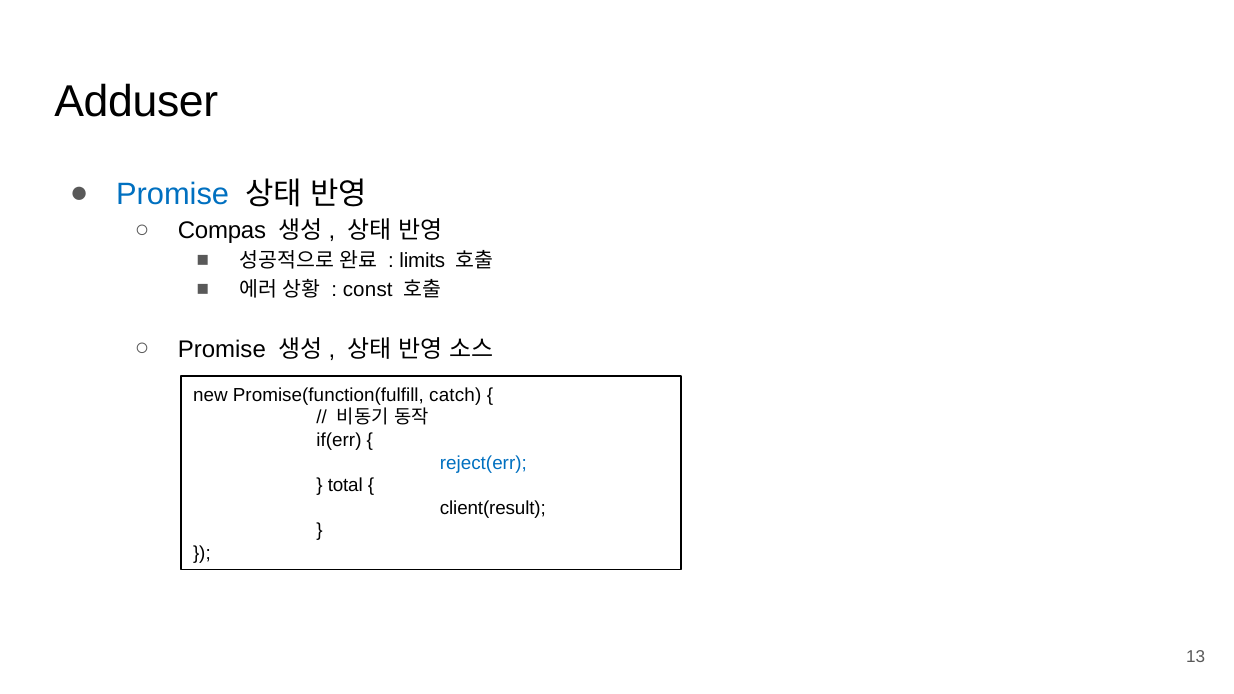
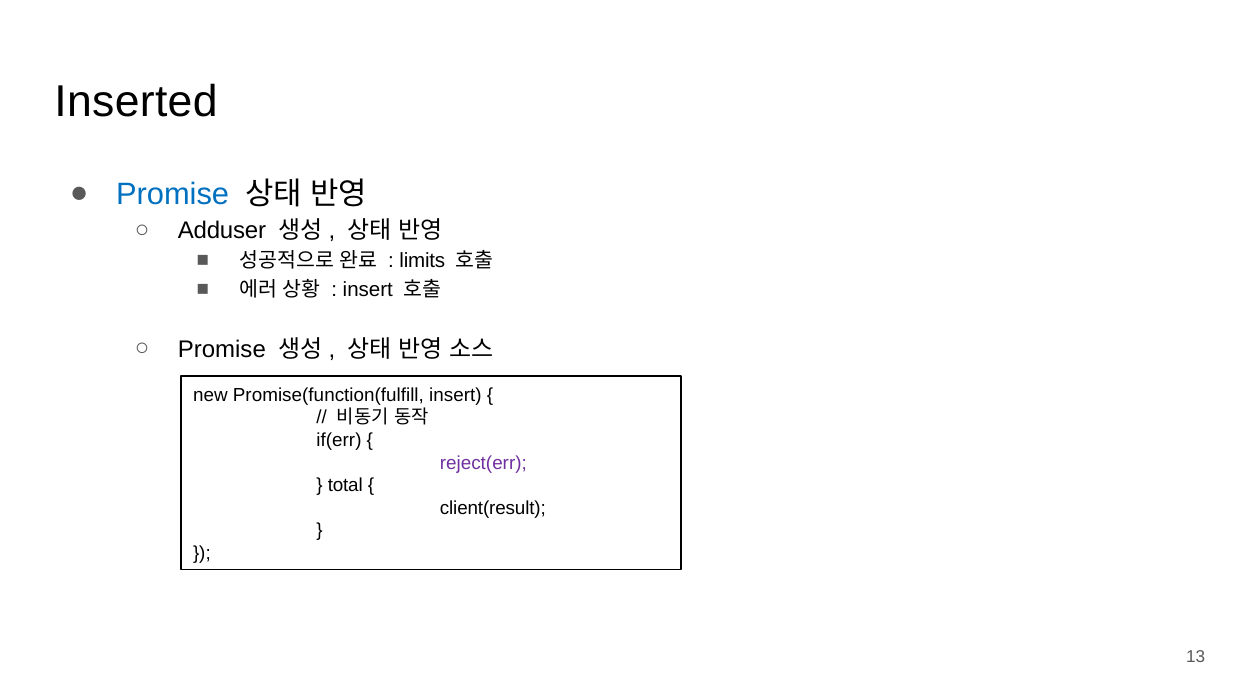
Adduser: Adduser -> Inserted (136, 102)
Compas: Compas -> Adduser (222, 231)
const: const -> insert (368, 289)
Promise(function(fulfill catch: catch -> insert (455, 395)
reject(err colour: blue -> purple (483, 463)
